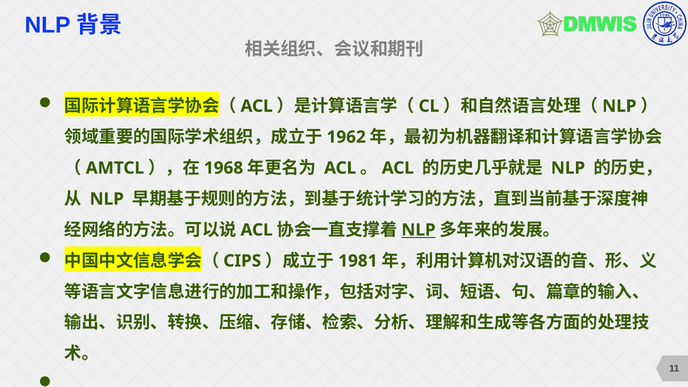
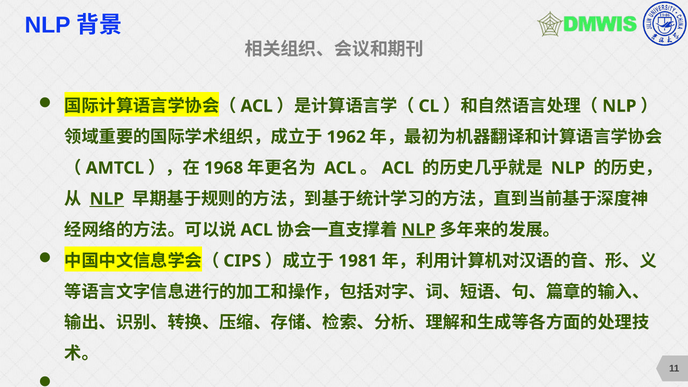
NLP underline: none -> present (107, 199)
